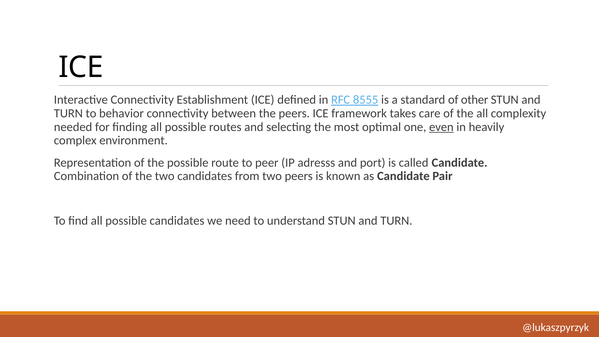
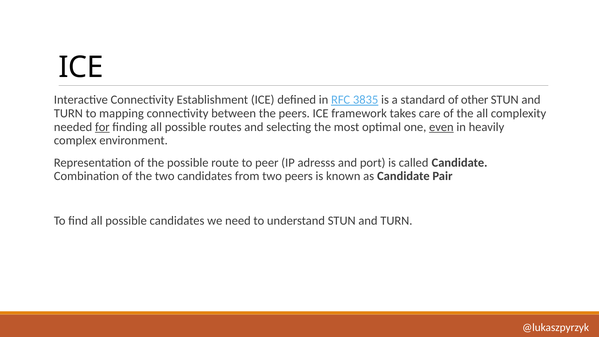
8555: 8555 -> 3835 (366, 100)
behavior: behavior -> mapping (121, 113)
for underline: none -> present (102, 127)
